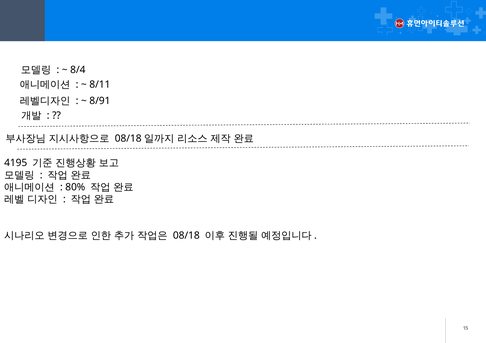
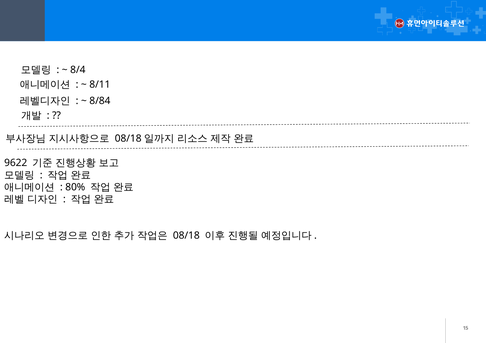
8/91: 8/91 -> 8/84 (100, 101)
4195: 4195 -> 9622 (16, 163)
